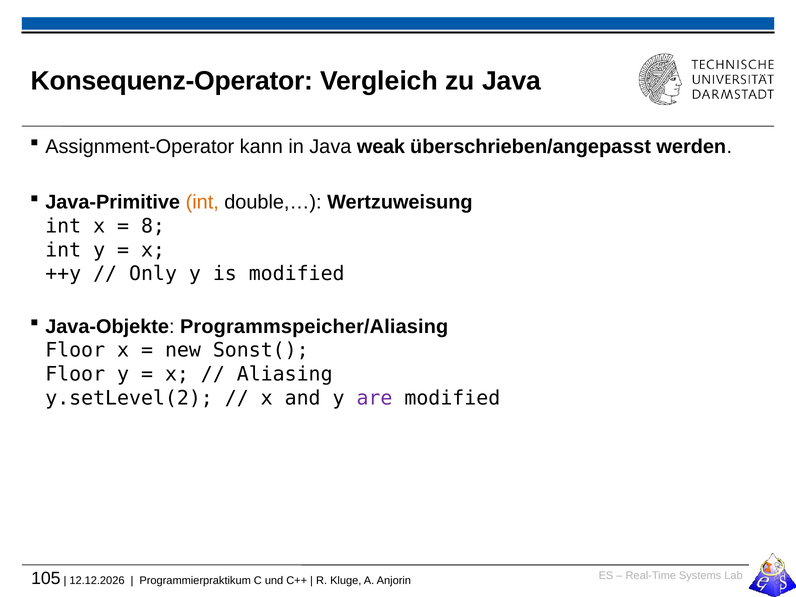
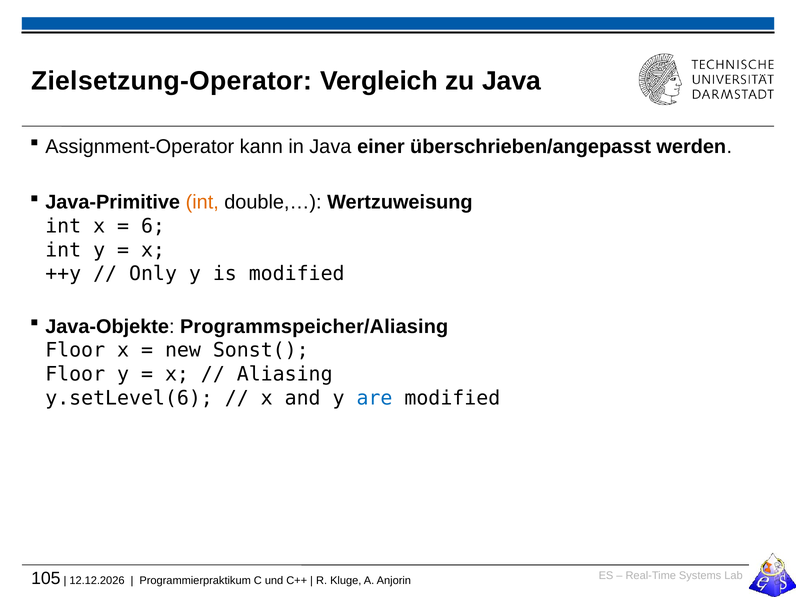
Konsequenz-Operator: Konsequenz-Operator -> Zielsetzung-Operator (172, 81)
weak: weak -> einer (381, 147)
8: 8 -> 6 (153, 226)
y.setLevel(2: y.setLevel(2 -> y.setLevel(6 (129, 398)
are colour: purple -> blue (374, 398)
